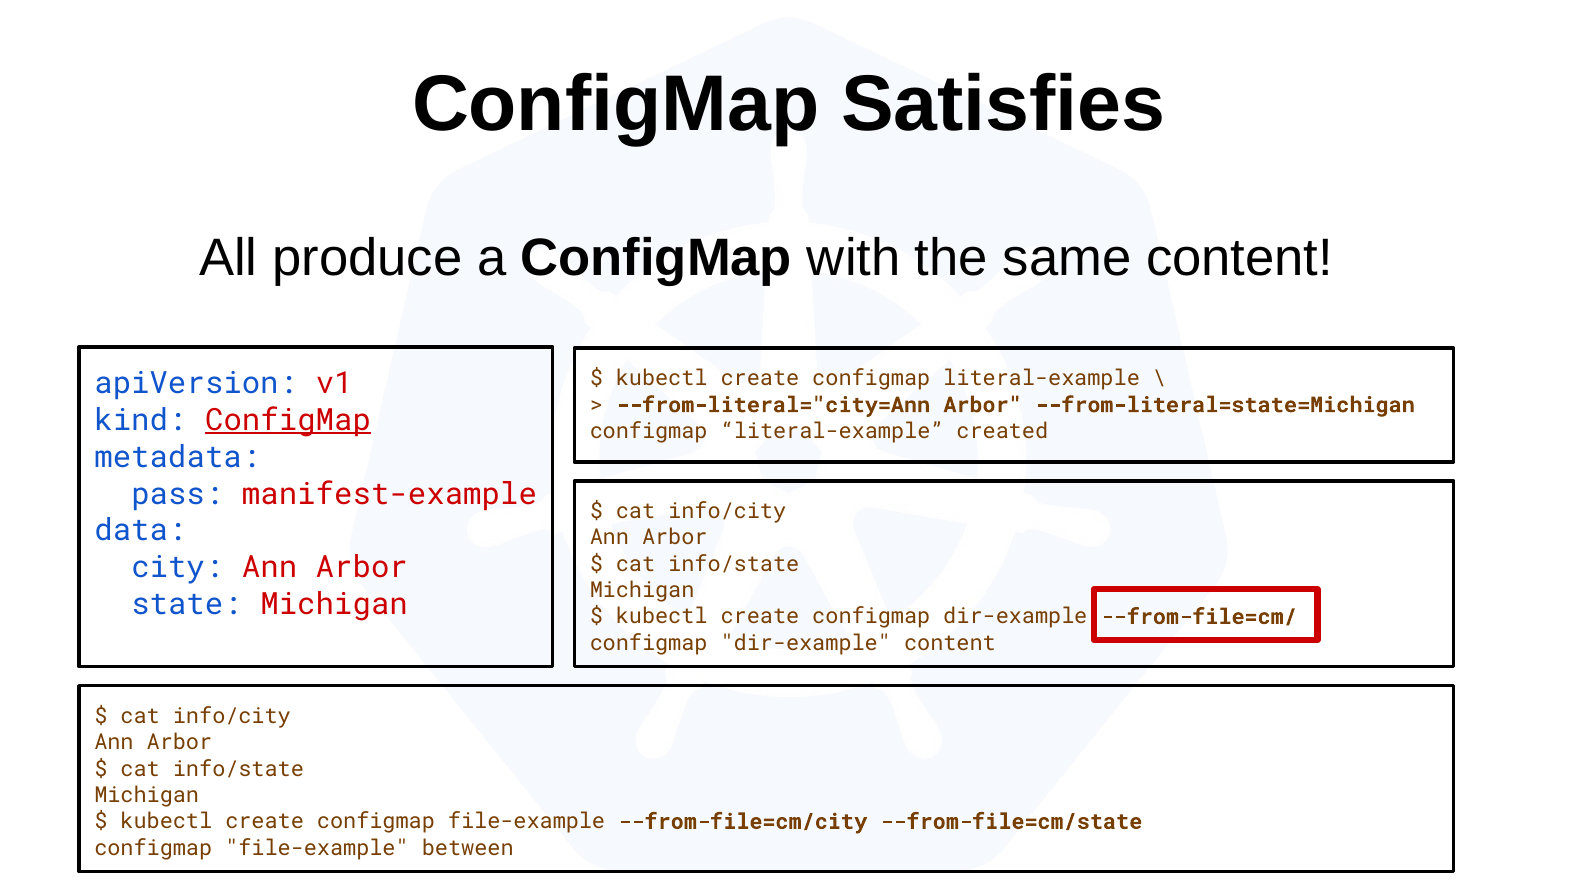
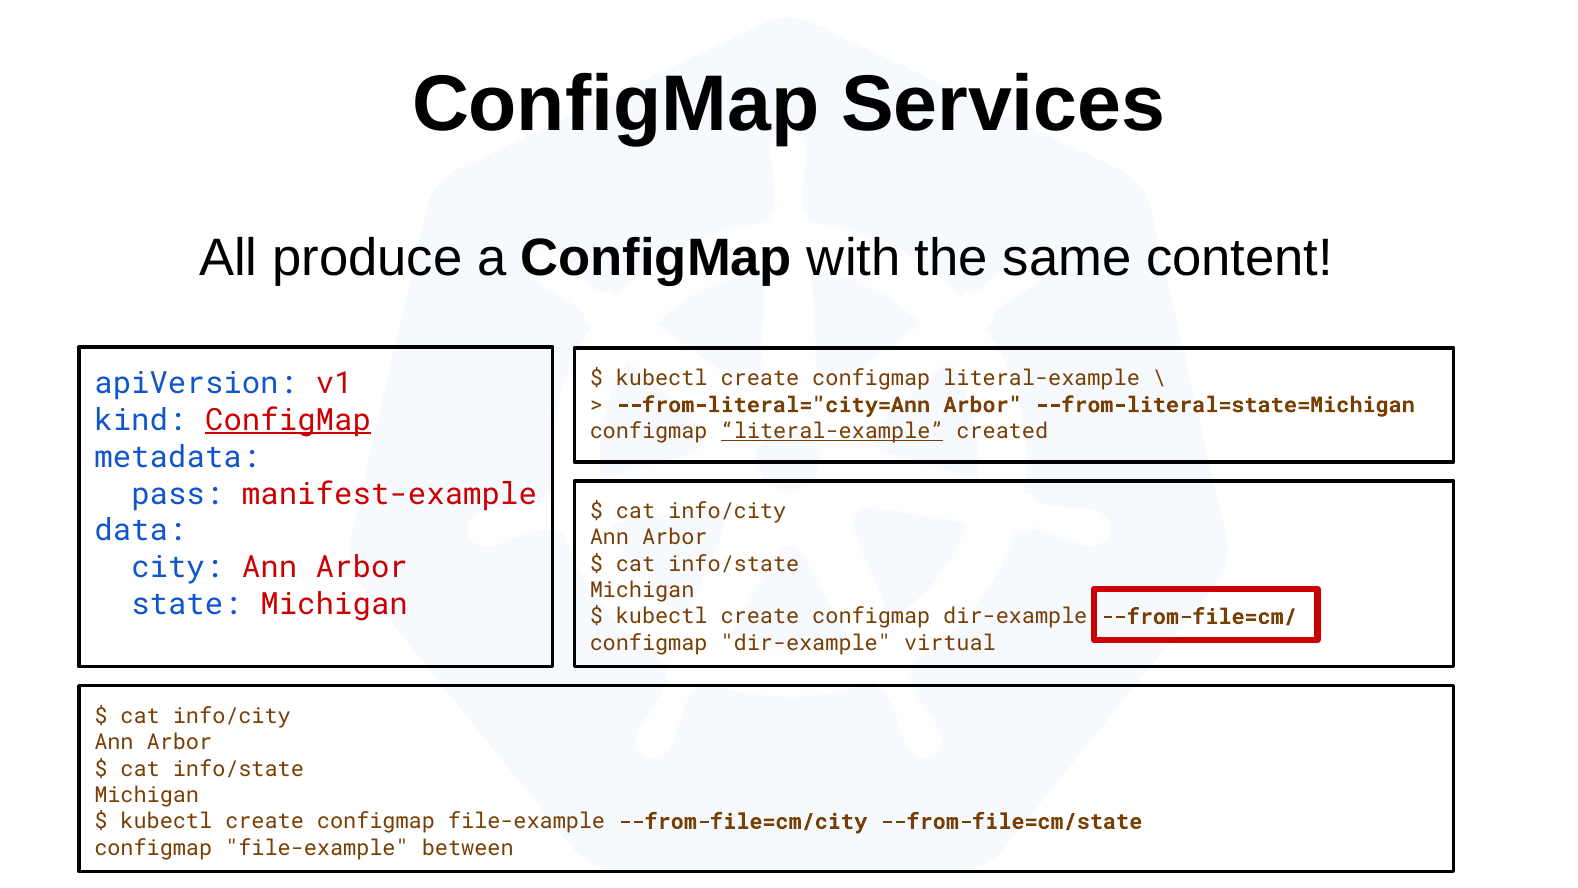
Satisfies: Satisfies -> Services (1003, 104)
literal-example underline: none -> present (832, 431)
dir-example content: content -> virtual (950, 643)
